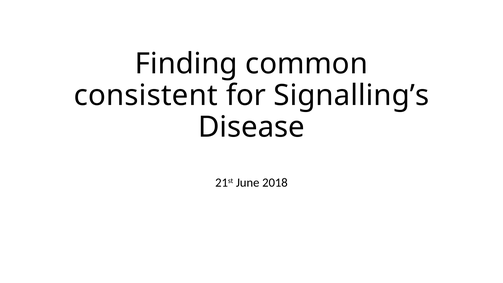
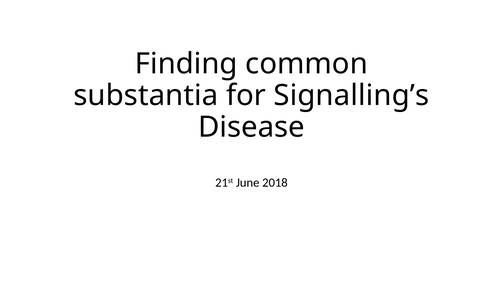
consistent: consistent -> substantia (146, 96)
